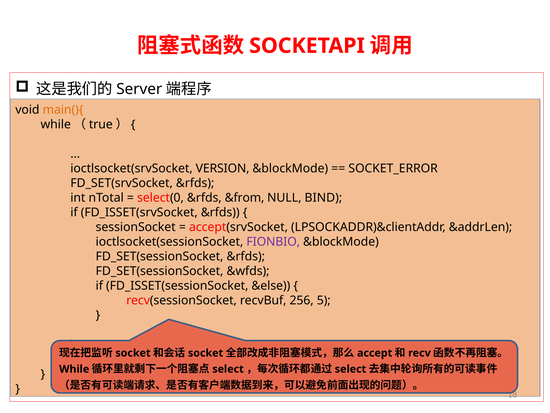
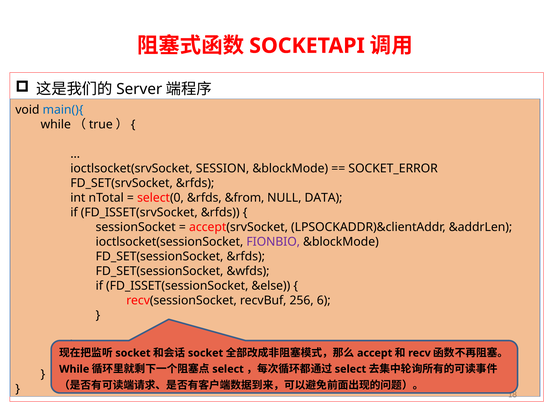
main(){ colour: orange -> blue (63, 110)
VERSION: VERSION -> SESSION (223, 168)
BIND: BIND -> DATA (323, 198)
5: 5 -> 6 (324, 300)
